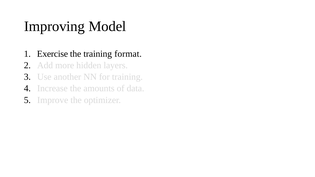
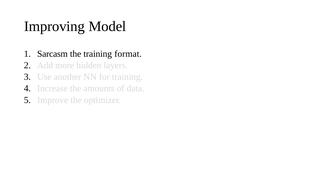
Exercise: Exercise -> Sarcasm (52, 54)
